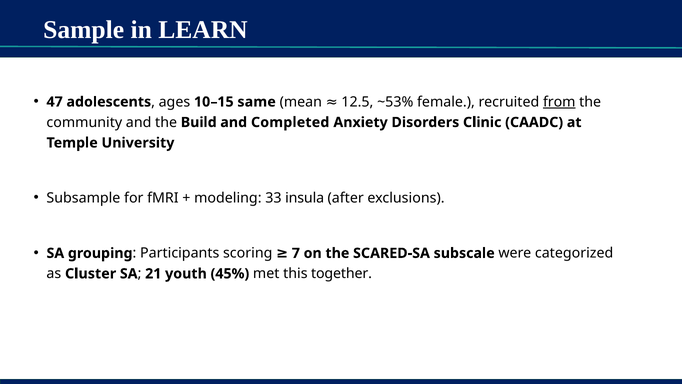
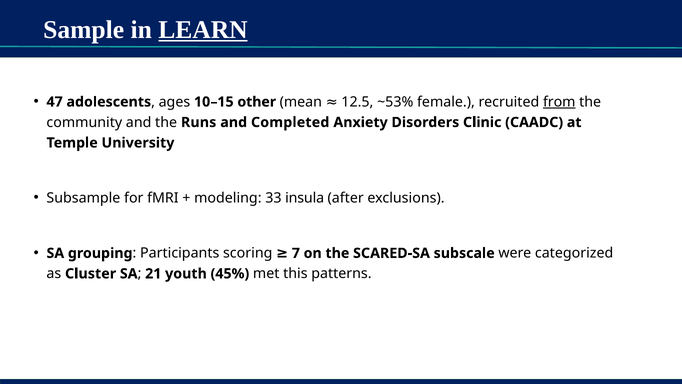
LEARN underline: none -> present (203, 30)
same: same -> other (257, 102)
Build: Build -> Runs (199, 122)
together: together -> patterns (341, 273)
